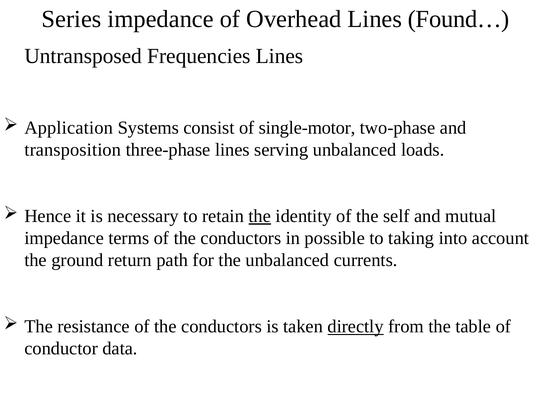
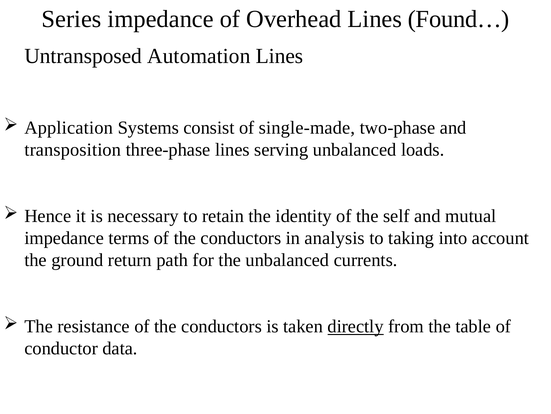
Frequencies: Frequencies -> Automation (199, 56)
single-motor: single-motor -> single-made (307, 128)
the underline: present -> none (260, 216)
possible: possible -> analysis (335, 238)
